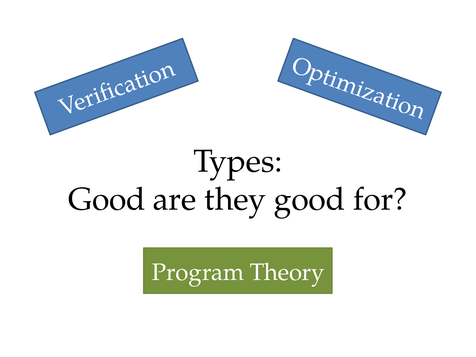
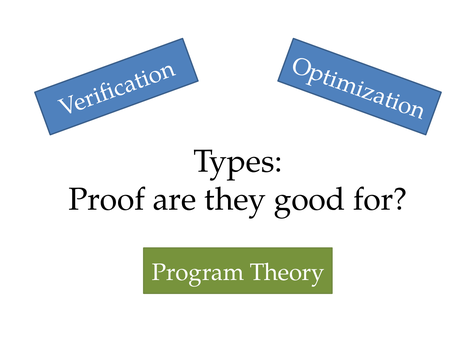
Good: Good -> Proof (107, 199)
